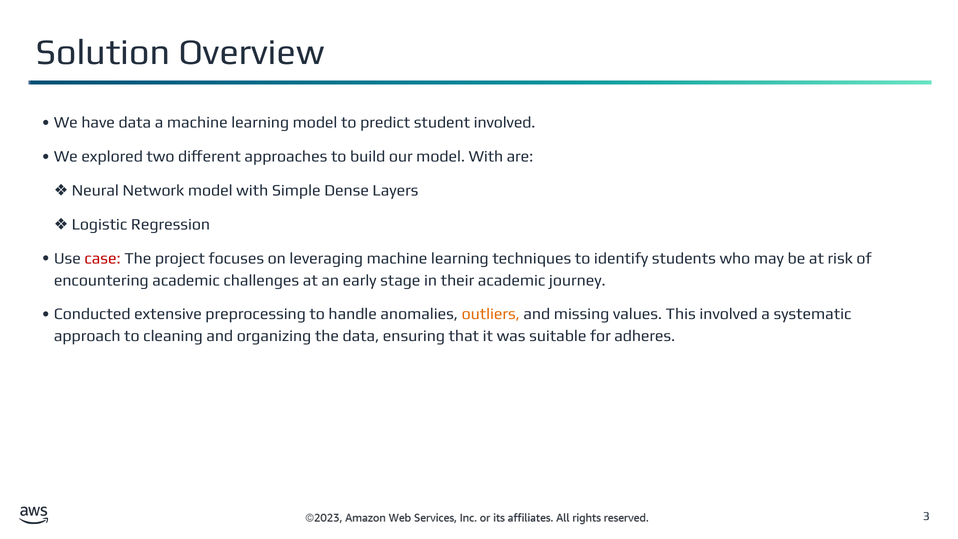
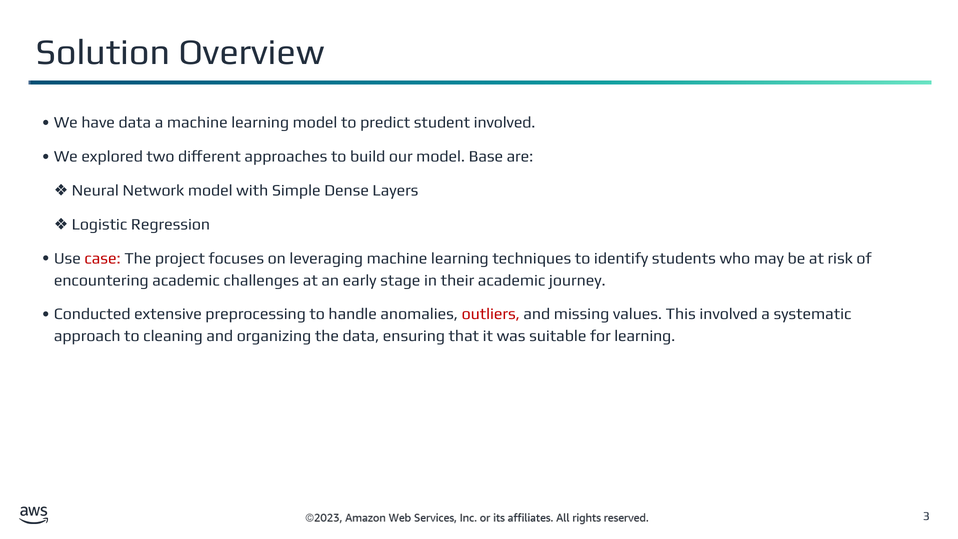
our model With: With -> Base (486, 156)
outliers colour: orange -> red (491, 314)
for adheres: adheres -> learning (645, 336)
